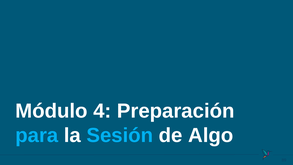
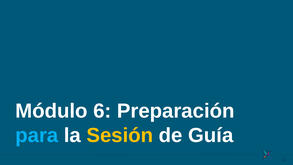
4: 4 -> 6 (102, 111)
Sesión colour: light blue -> yellow (120, 135)
Algo: Algo -> Guía (211, 135)
